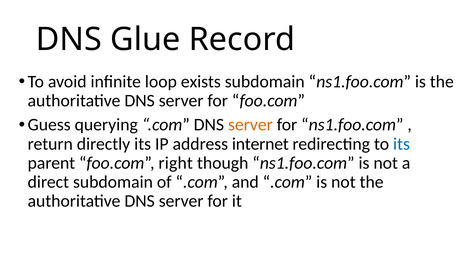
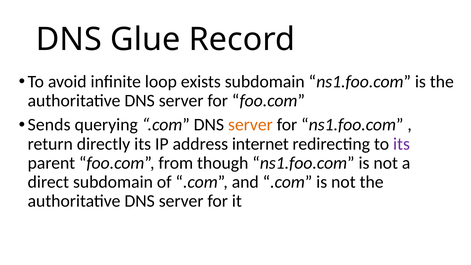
Guess: Guess -> Sends (49, 125)
its colour: blue -> purple (401, 144)
right: right -> from (176, 163)
